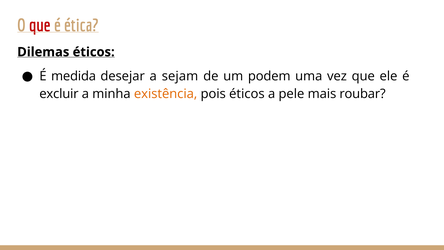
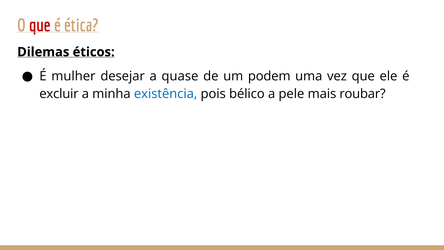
medida: medida -> mulher (73, 76)
sejam: sejam -> quase (180, 76)
existência colour: orange -> blue (166, 94)
pois éticos: éticos -> bélico (247, 94)
